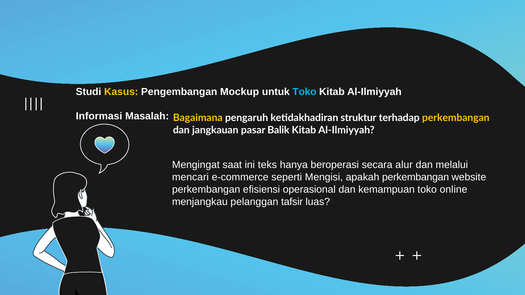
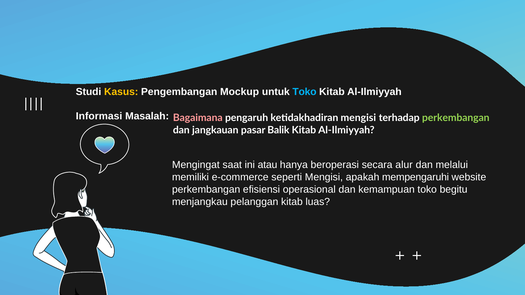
Bagaimana colour: yellow -> pink (198, 118)
ketidakhadiran struktur: struktur -> mengisi (358, 118)
perkembangan colour: yellow -> light green (456, 118)
teks: teks -> atau (268, 165)
mencari: mencari -> memiliki (190, 177)
apakah perkembangan: perkembangan -> mempengaruhi (416, 177)
online: online -> begitu (454, 190)
pelanggan tafsir: tafsir -> kitab (292, 202)
